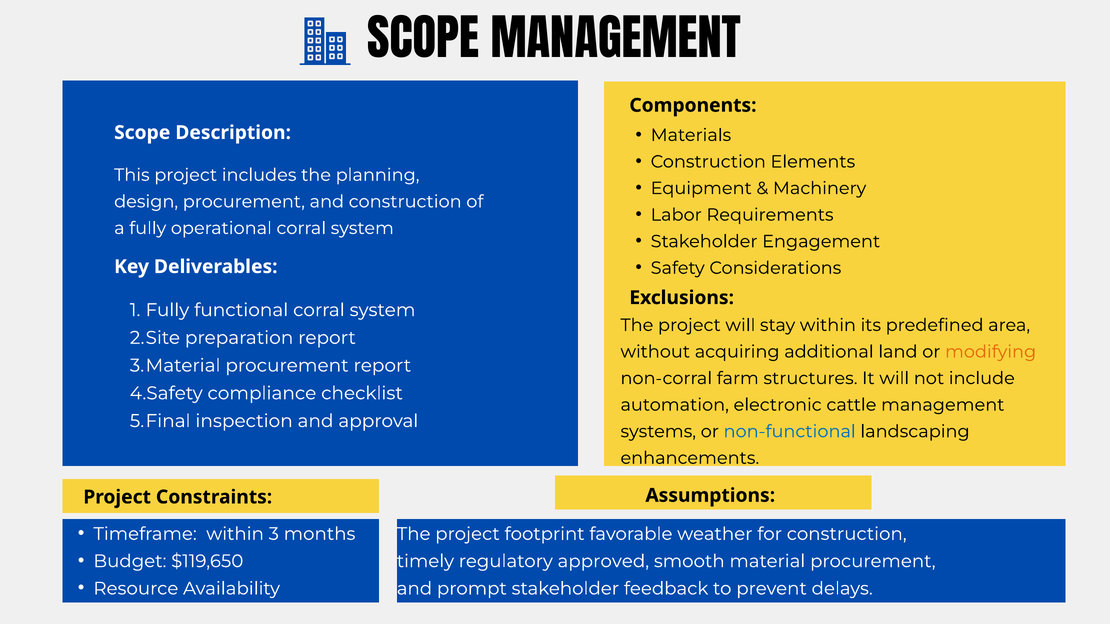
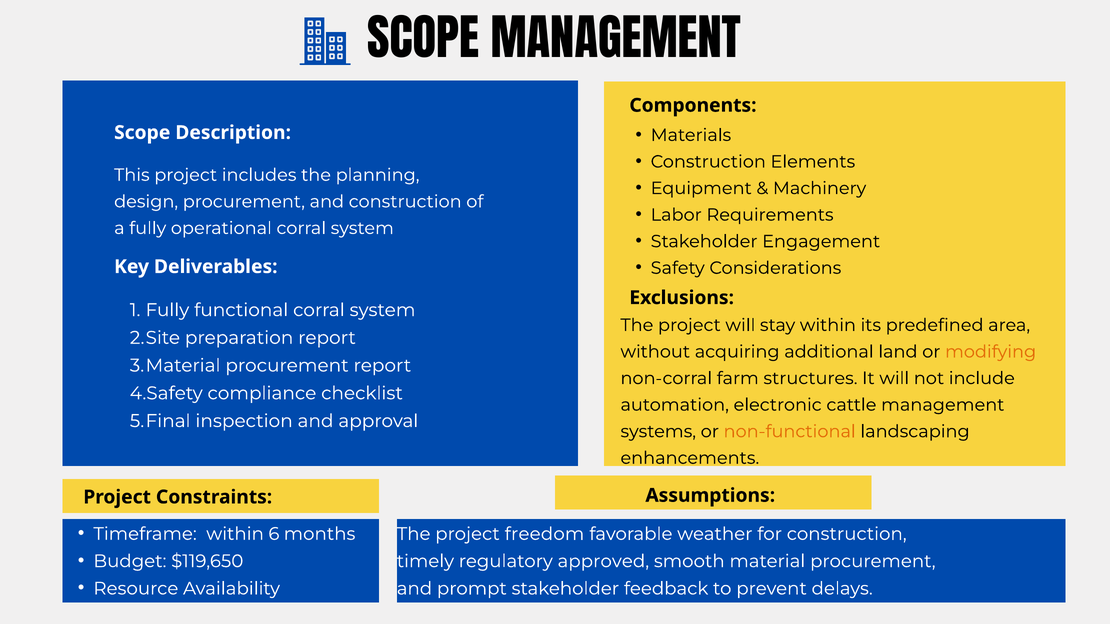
non-functional colour: blue -> orange (790, 432)
3: 3 -> 6 (274, 534)
footprint: footprint -> freedom (544, 534)
